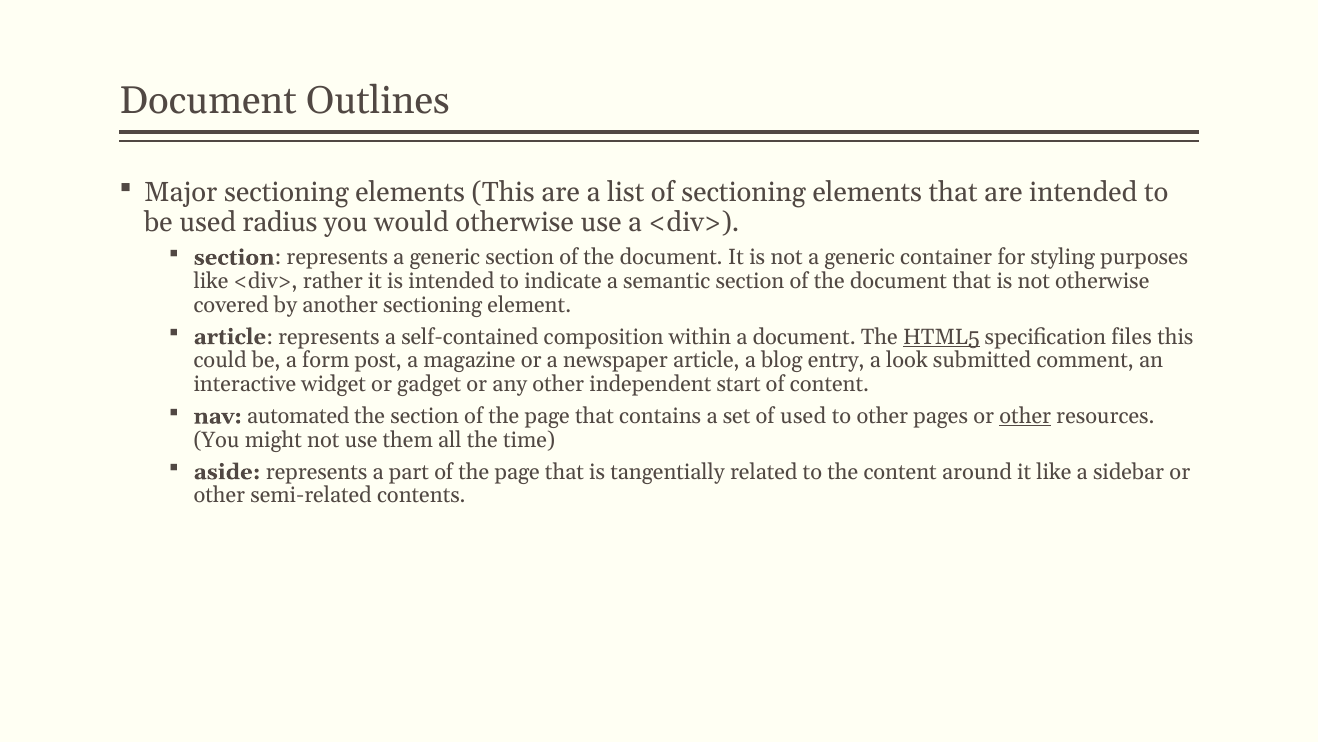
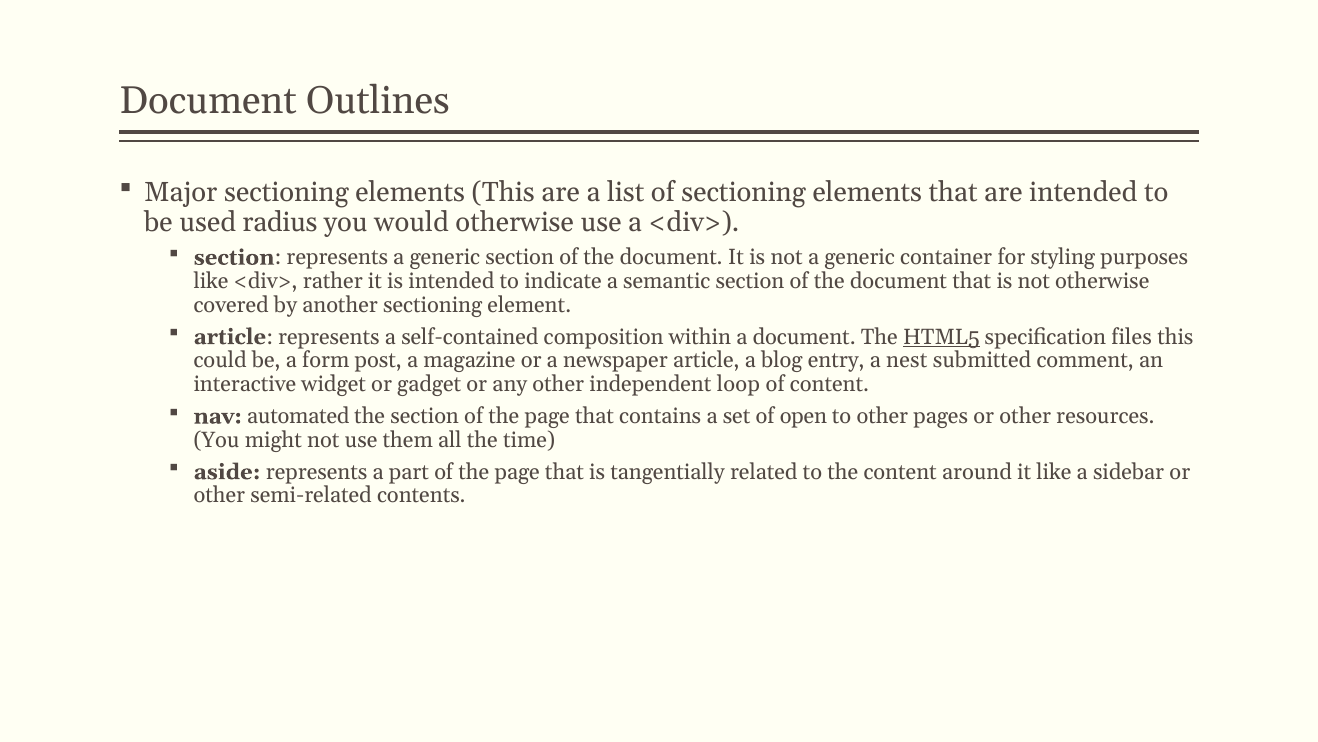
look: look -> nest (907, 360)
start: start -> loop (738, 384)
of used: used -> open (803, 416)
other underline: present -> none (1025, 416)
